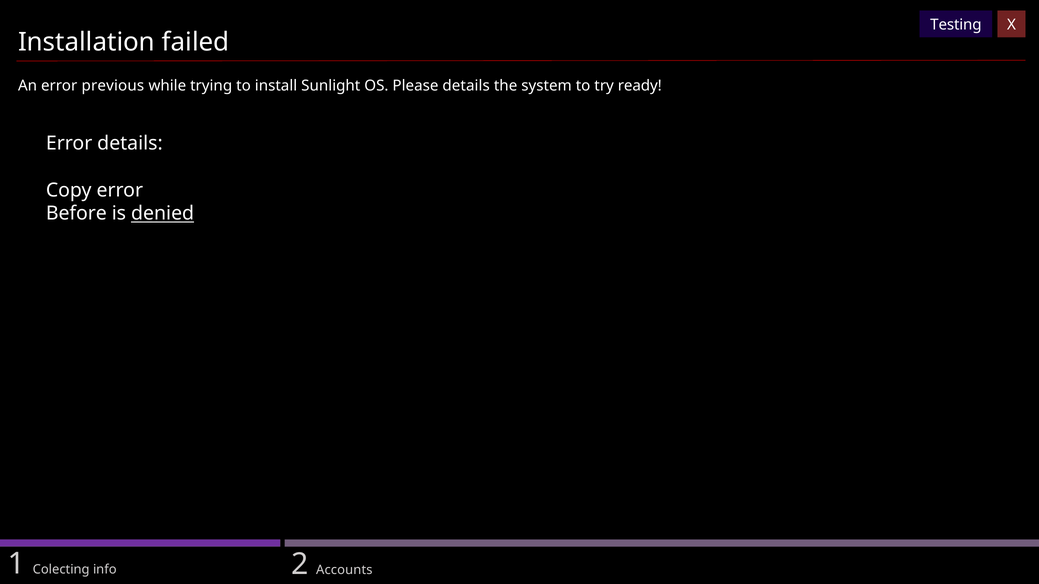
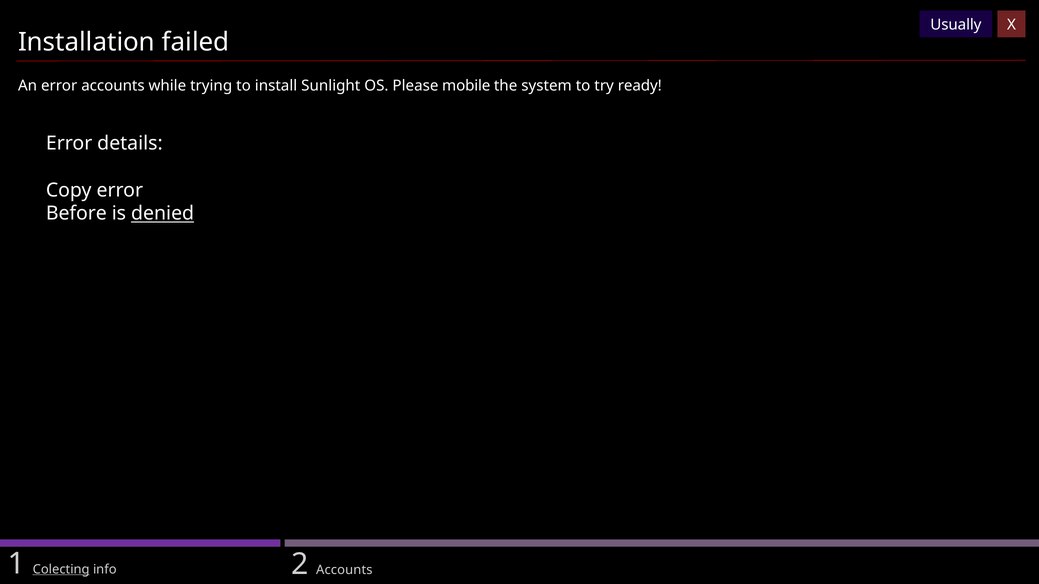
Testing: Testing -> Usually (956, 25)
error previous: previous -> accounts (113, 86)
Please details: details -> mobile (466, 86)
Colecting underline: none -> present (61, 570)
